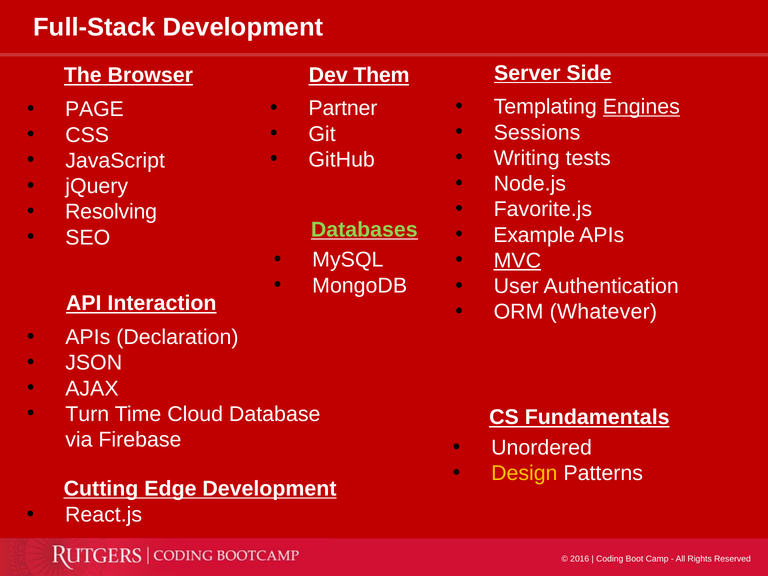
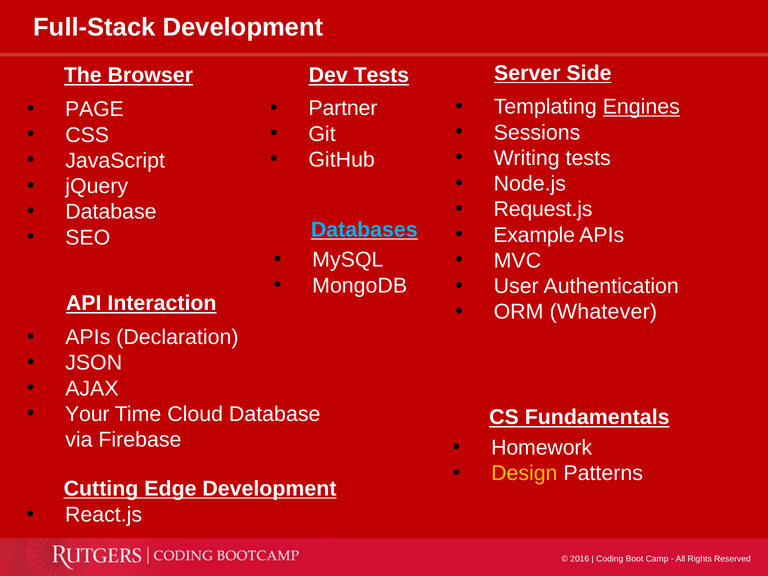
Dev Them: Them -> Tests (381, 75)
Favorite.js: Favorite.js -> Request.js (543, 209)
Resolving: Resolving -> Database (111, 212)
Databases colour: light green -> light blue (364, 230)
MVC underline: present -> none (517, 261)
Turn: Turn -> Your (87, 414)
Unordered: Unordered -> Homework (542, 448)
